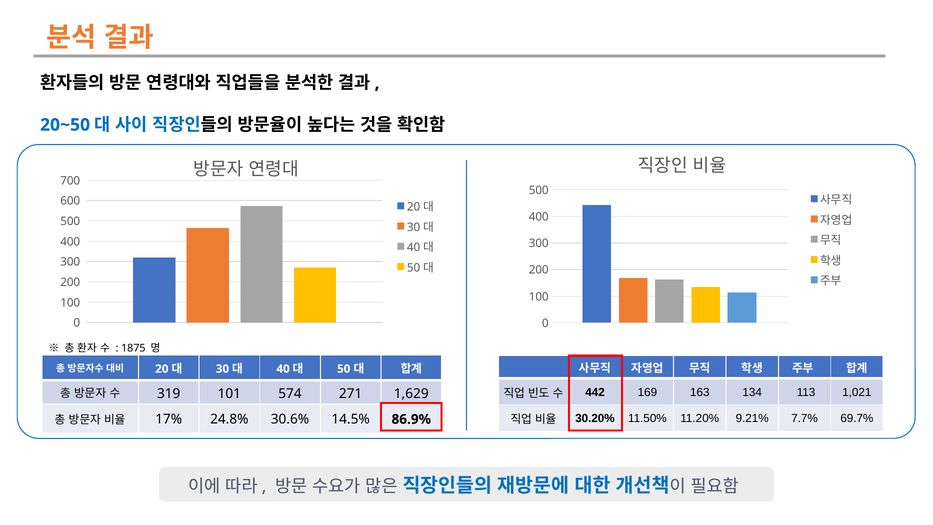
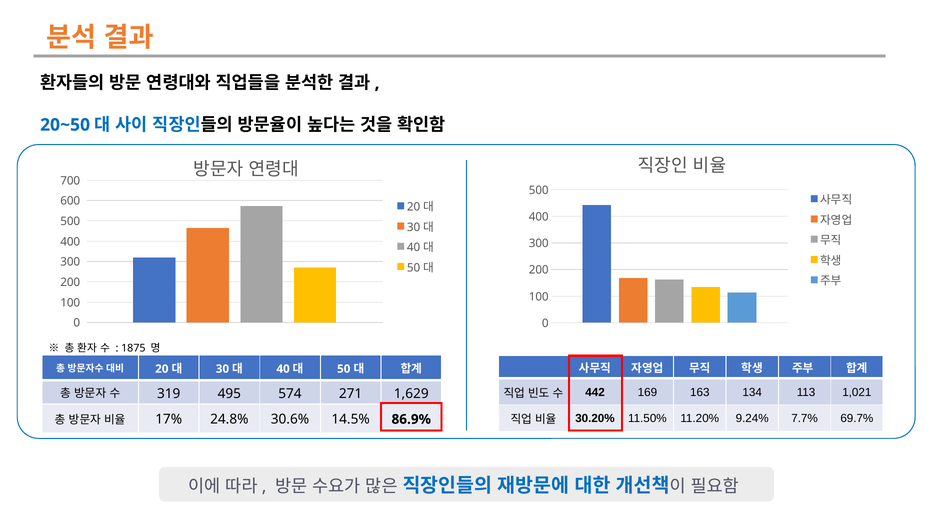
101: 101 -> 495 (229, 394)
9.21%: 9.21% -> 9.24% (752, 418)
